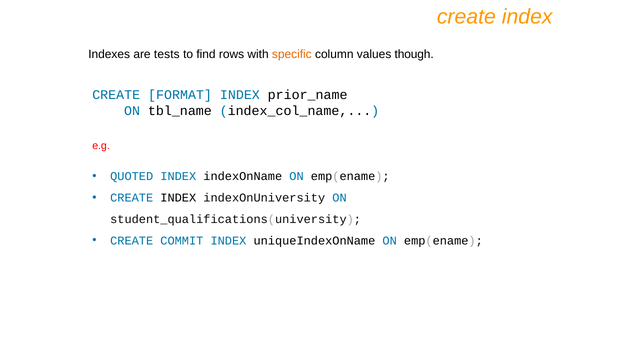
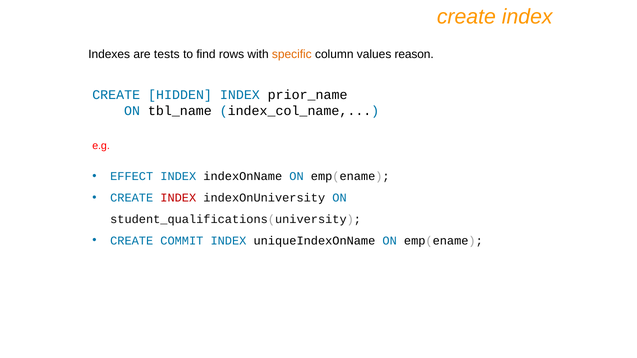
though: though -> reason (414, 54)
FORMAT: FORMAT -> HIDDEN (180, 95)
QUOTED: QUOTED -> EFFECT (132, 176)
INDEX colour: black -> red (178, 198)
